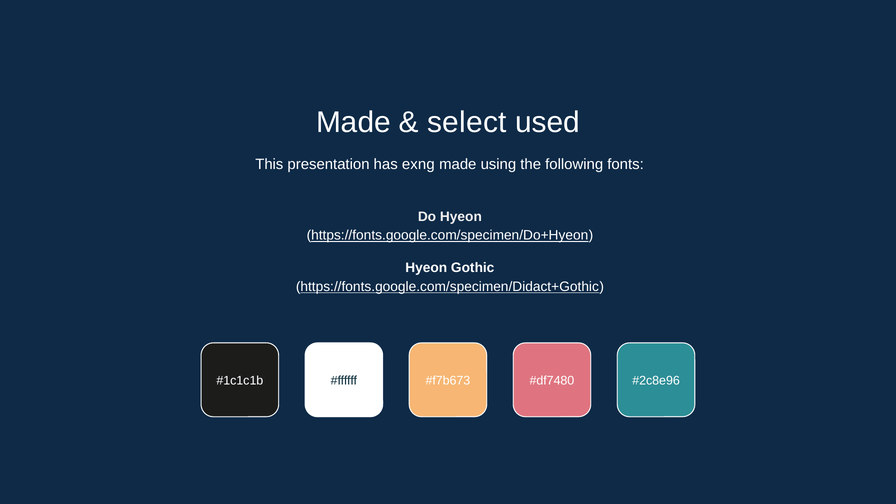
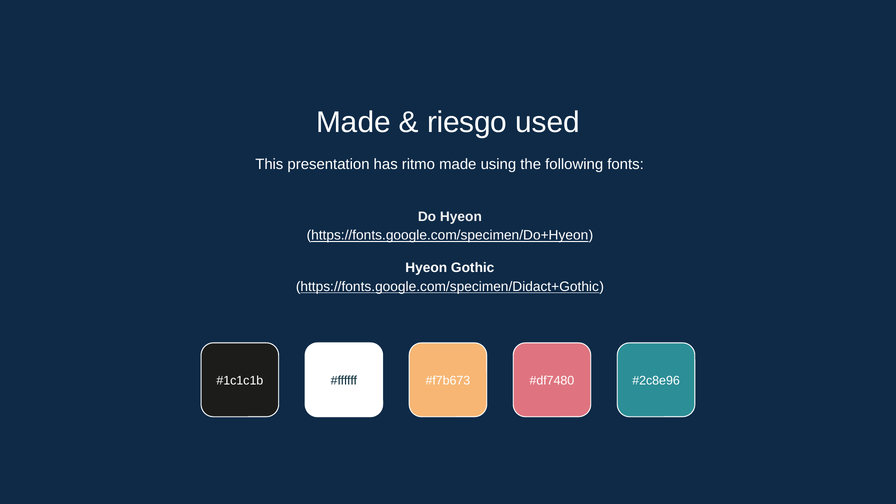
select: select -> riesgo (467, 122)
exng: exng -> ritmo (418, 165)
